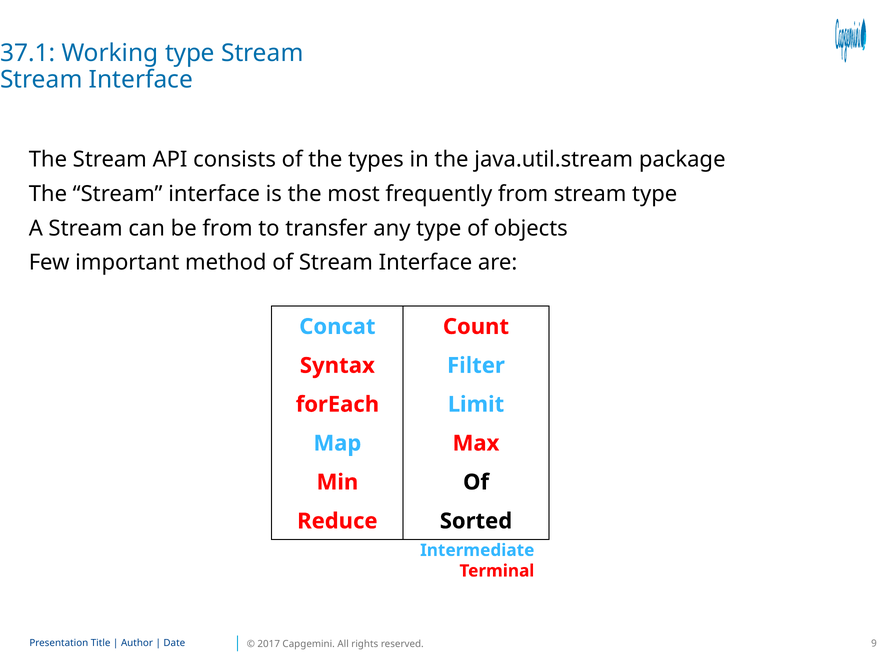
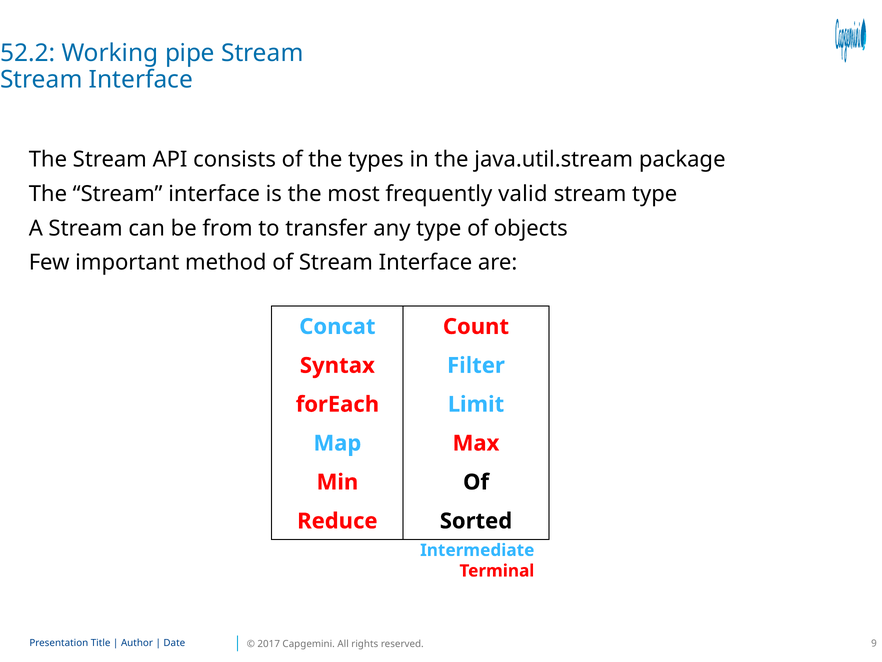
37.1: 37.1 -> 52.2 (28, 53)
Working type: type -> pipe (190, 53)
frequently from: from -> valid (523, 194)
